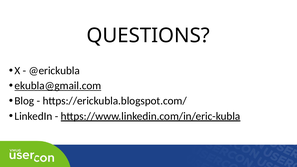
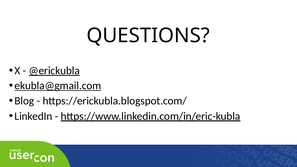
@erickubla underline: none -> present (54, 71)
